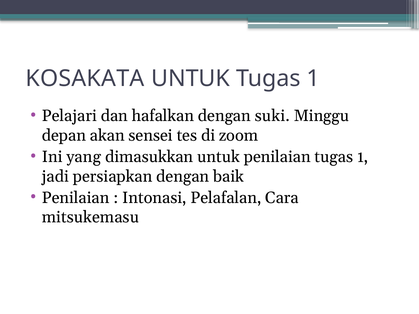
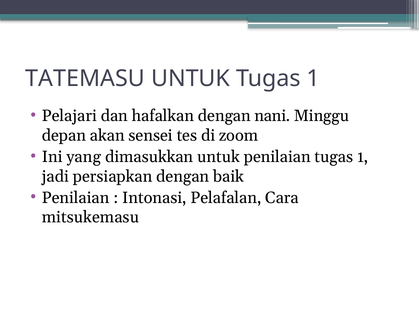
KOSAKATA: KOSAKATA -> TATEMASU (85, 78)
suki: suki -> nani (272, 116)
